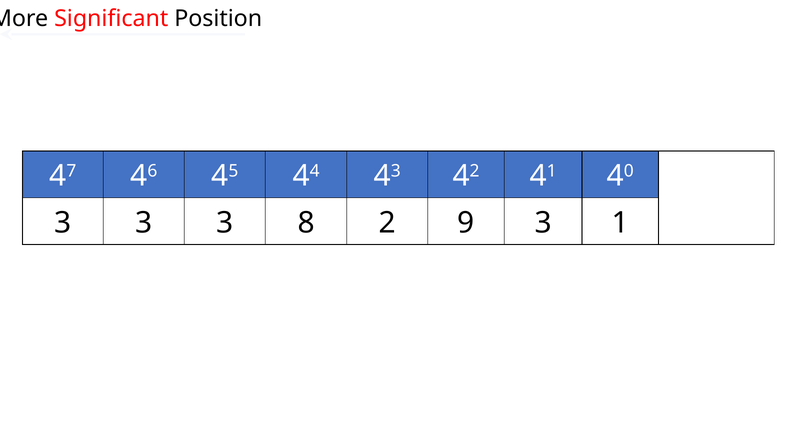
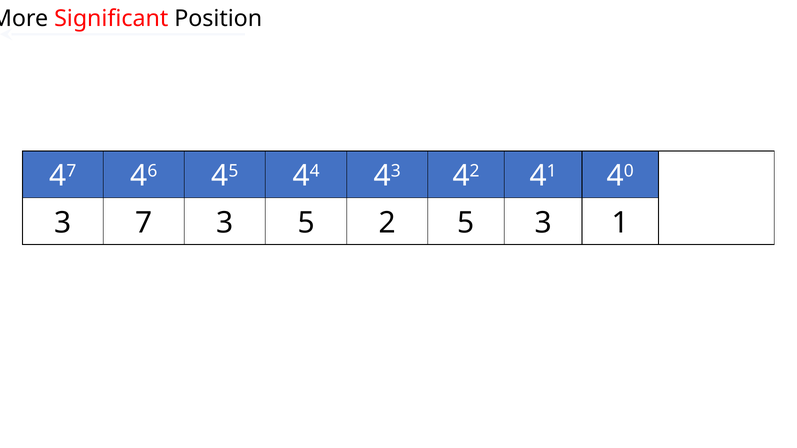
3: 3 -> 7 (144, 223)
3 8: 8 -> 5 (306, 223)
2 9: 9 -> 5 (466, 223)
